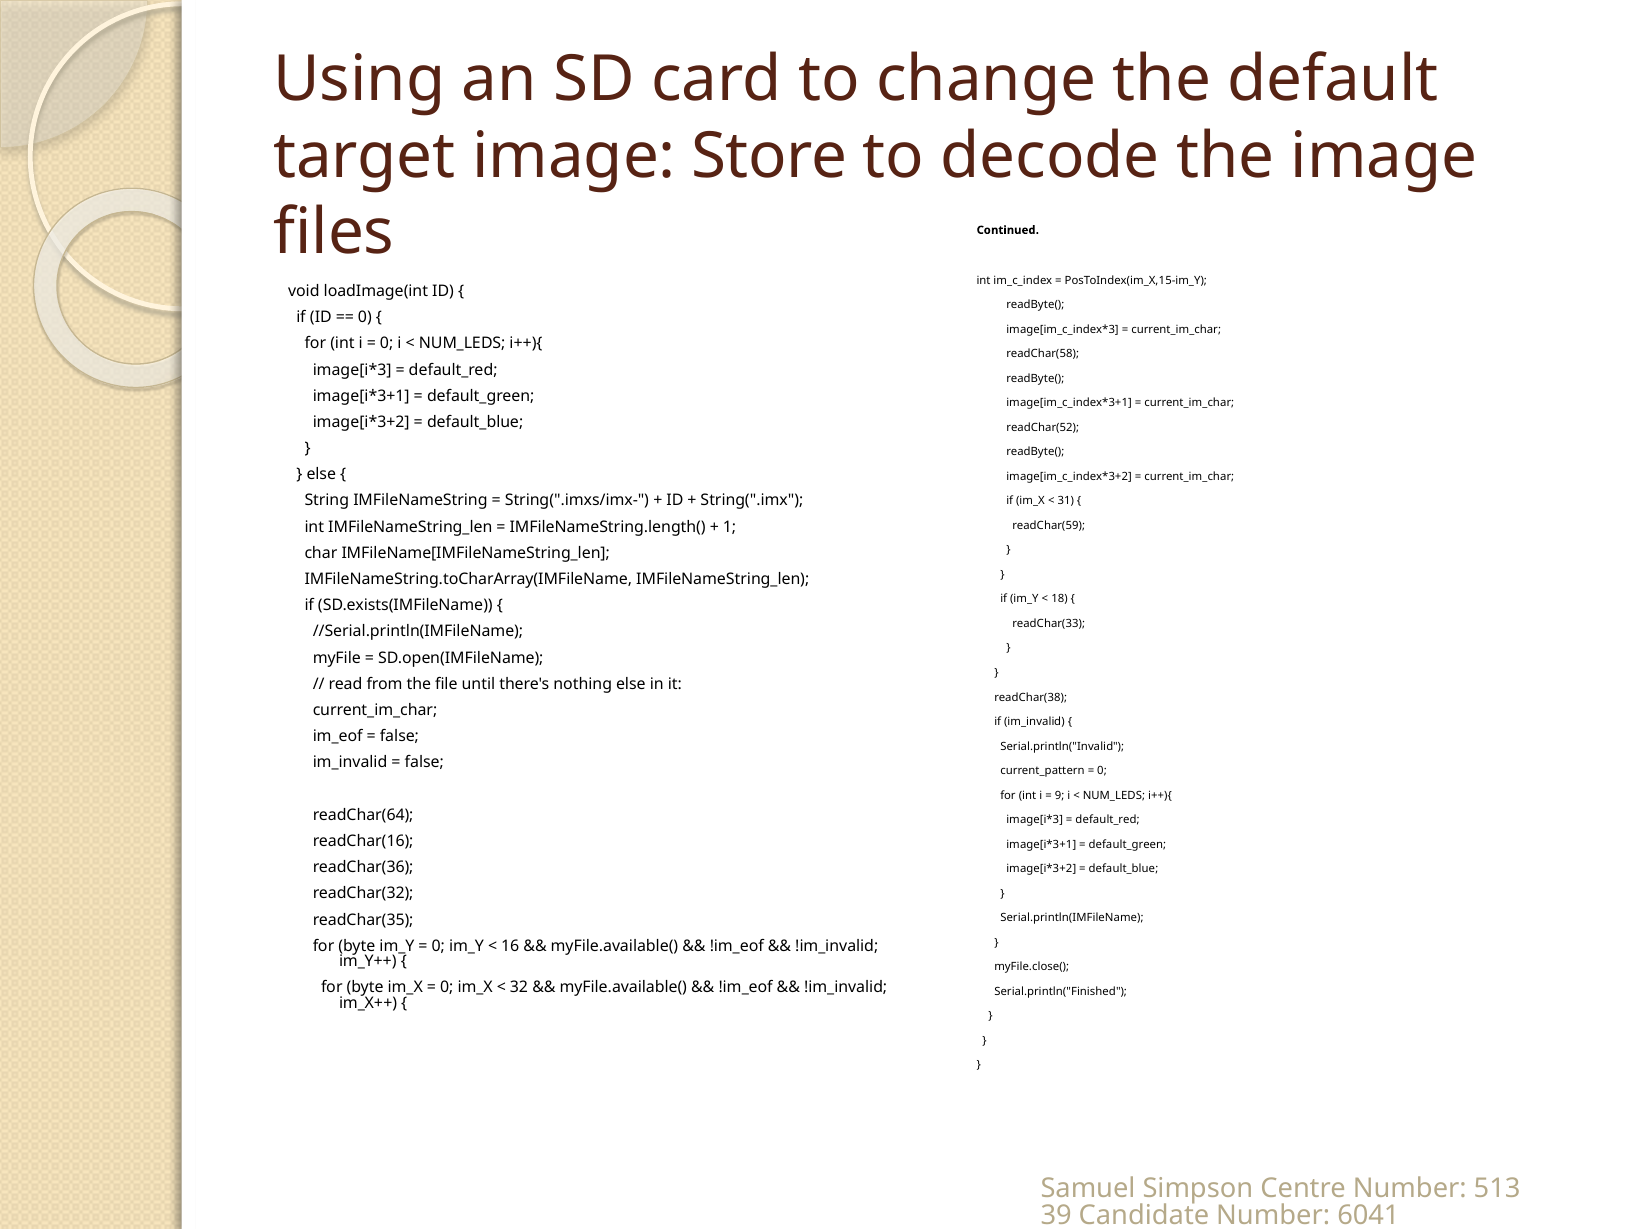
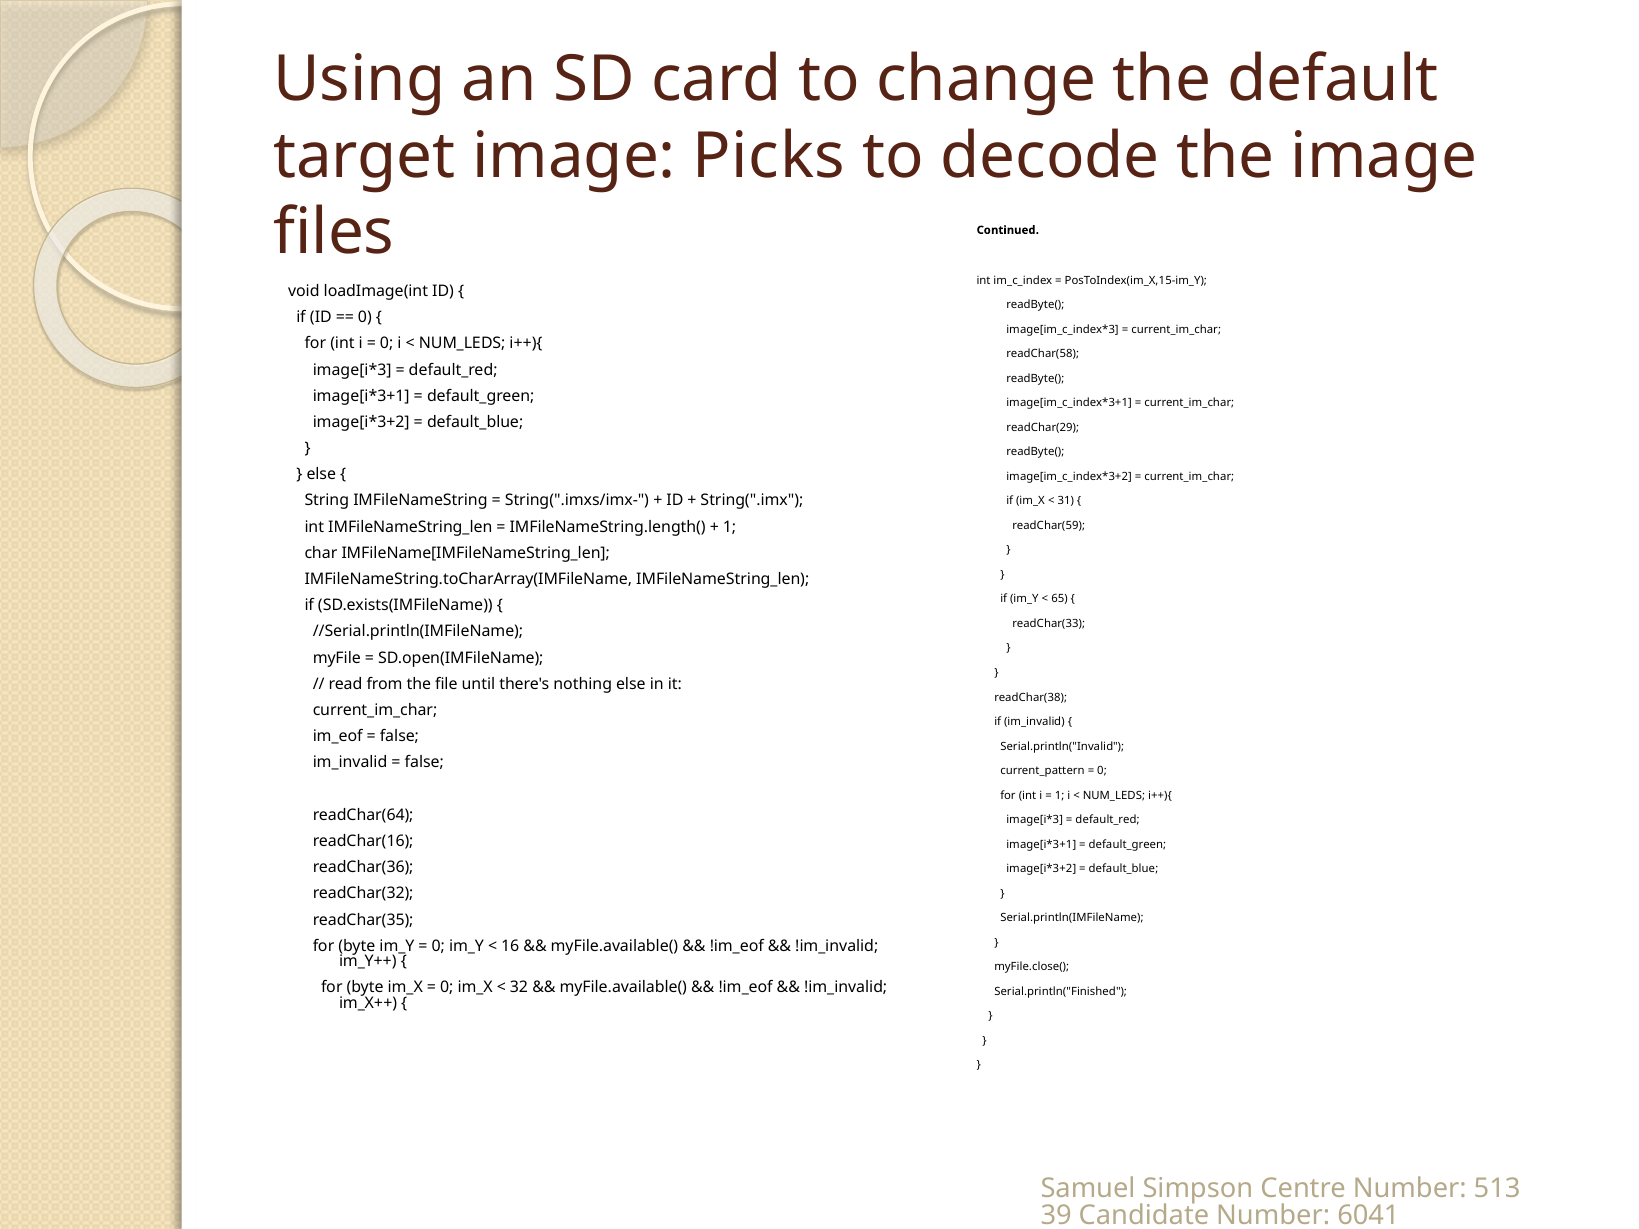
Store: Store -> Picks (769, 156)
readChar(52: readChar(52 -> readChar(29 (1043, 428)
18: 18 -> 65 (1059, 599)
9: 9 -> 1 (1060, 795)
